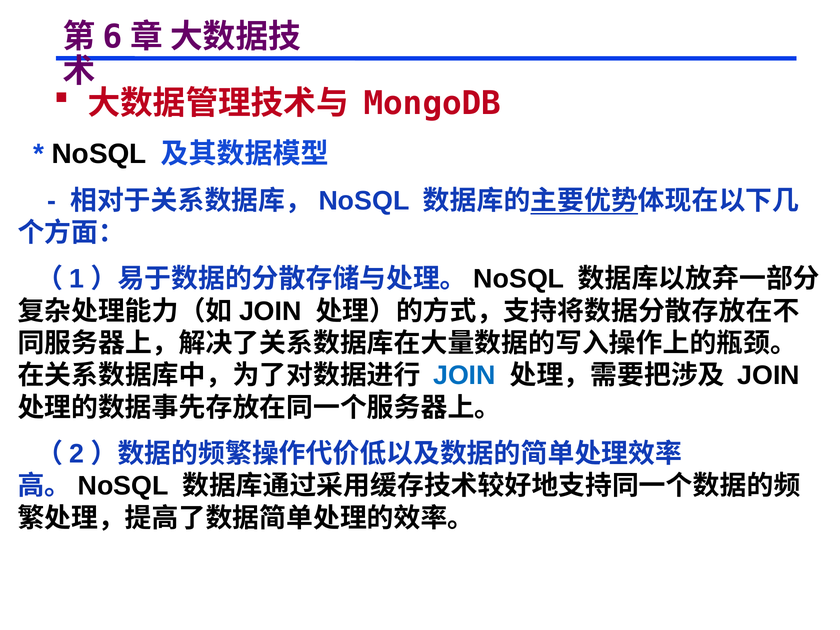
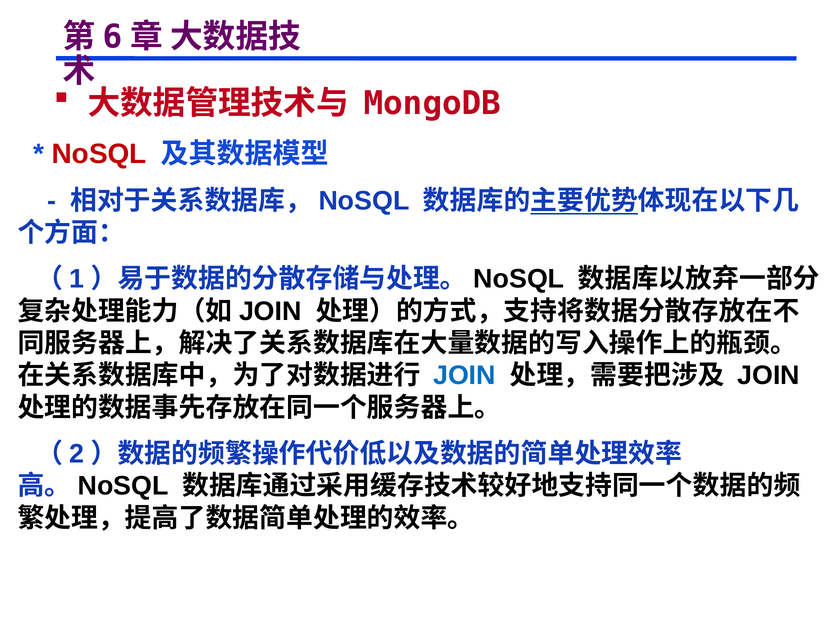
NoSQL colour: black -> red (99, 154)
